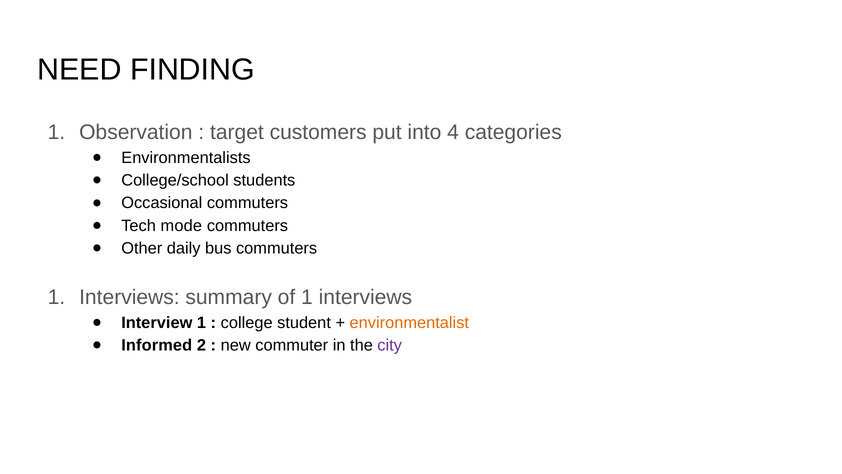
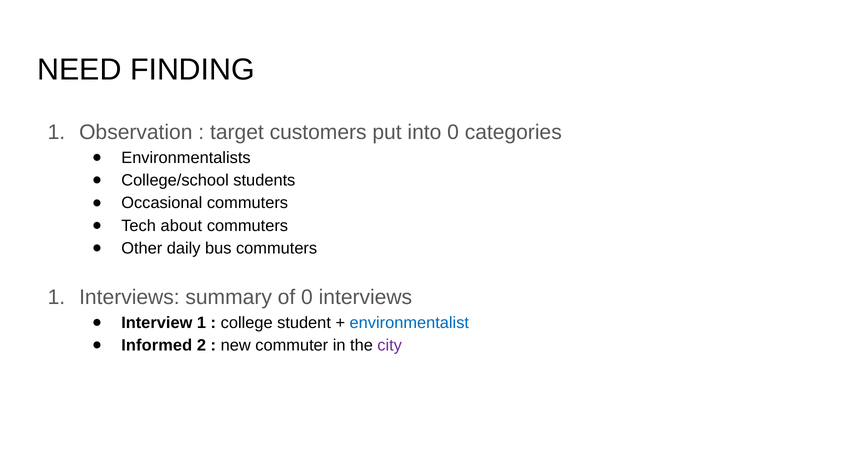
into 4: 4 -> 0 (453, 132)
mode: mode -> about (181, 225)
of 1: 1 -> 0 (307, 297)
environmentalist colour: orange -> blue (409, 322)
